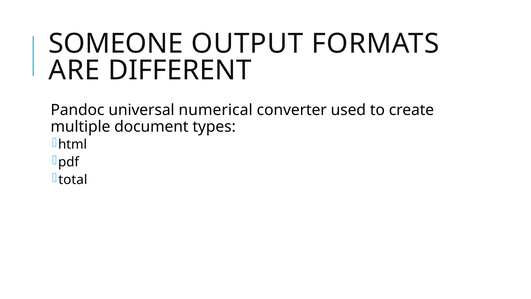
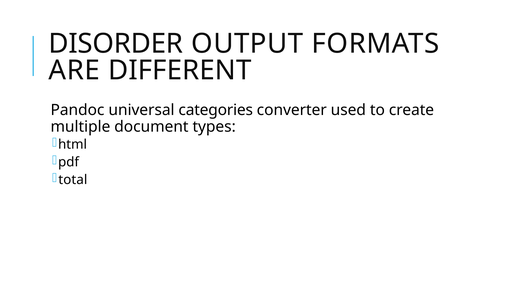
SOMEONE: SOMEONE -> DISORDER (116, 44)
numerical: numerical -> categories (216, 110)
